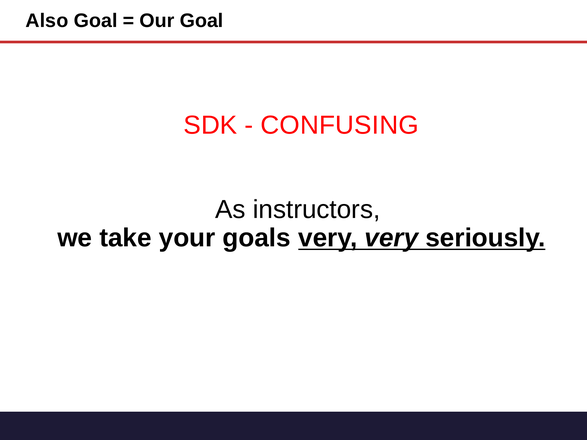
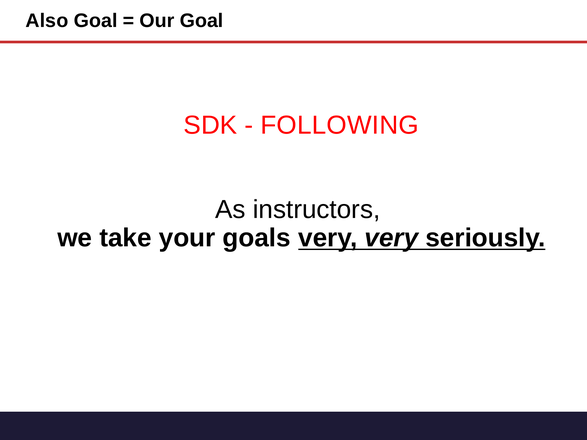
CONFUSING: CONFUSING -> FOLLOWING (340, 125)
